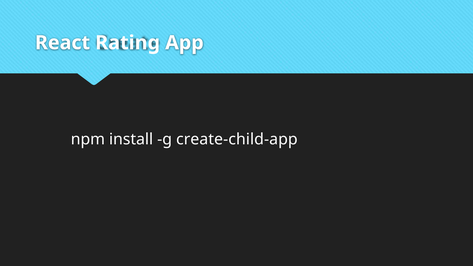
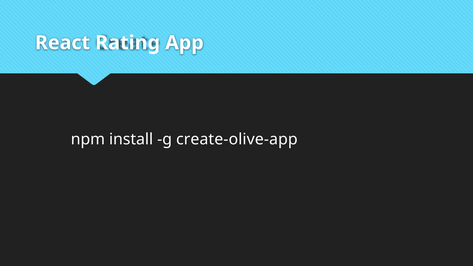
create-child-app: create-child-app -> create-olive-app (237, 139)
